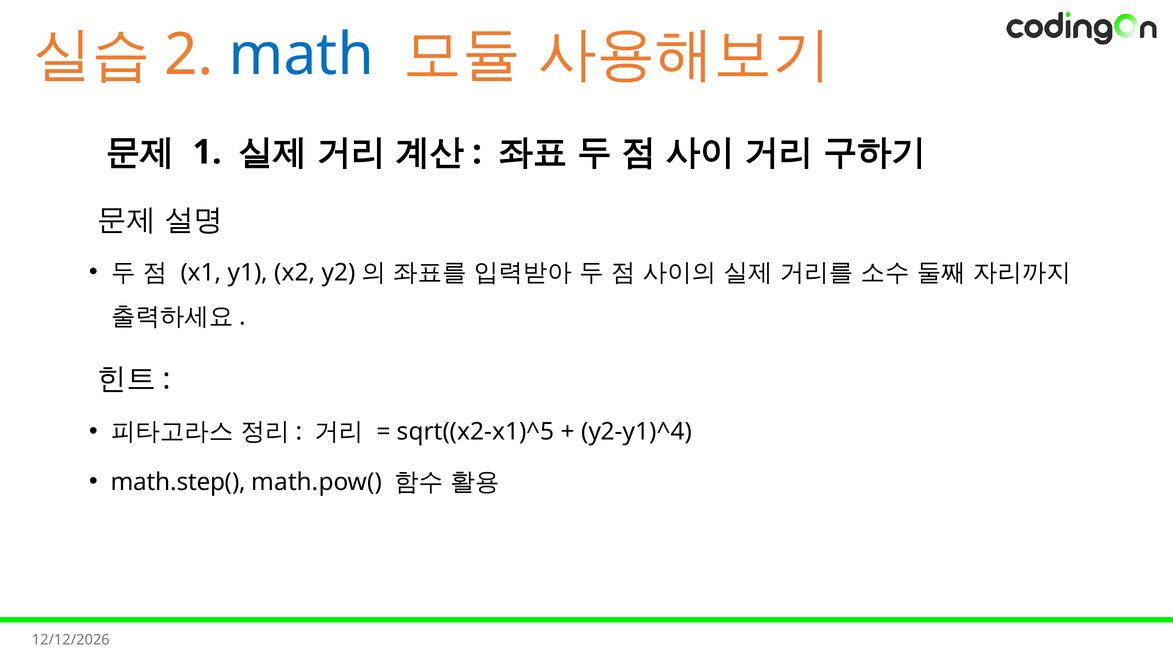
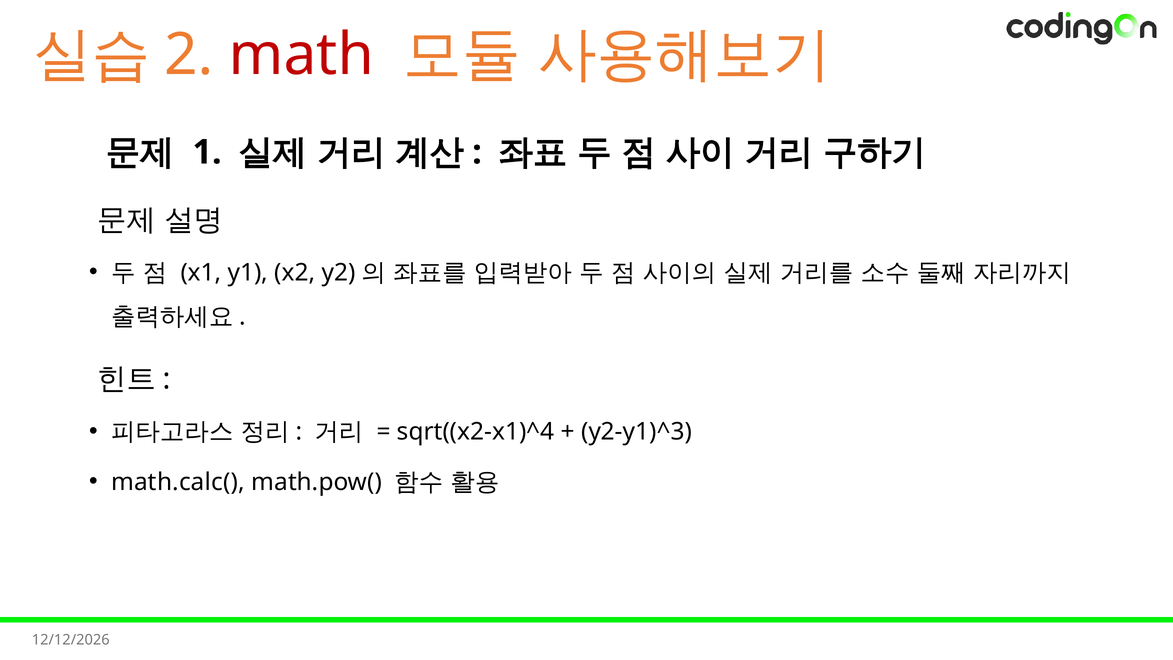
math colour: blue -> red (301, 55)
sqrt((x2-x1)^5: sqrt((x2-x1)^5 -> sqrt((x2-x1)^4 (476, 432)
y2-y1)^4: y2-y1)^4 -> y2-y1)^3 (637, 432)
math.step(: math.step( -> math.calc( (178, 482)
